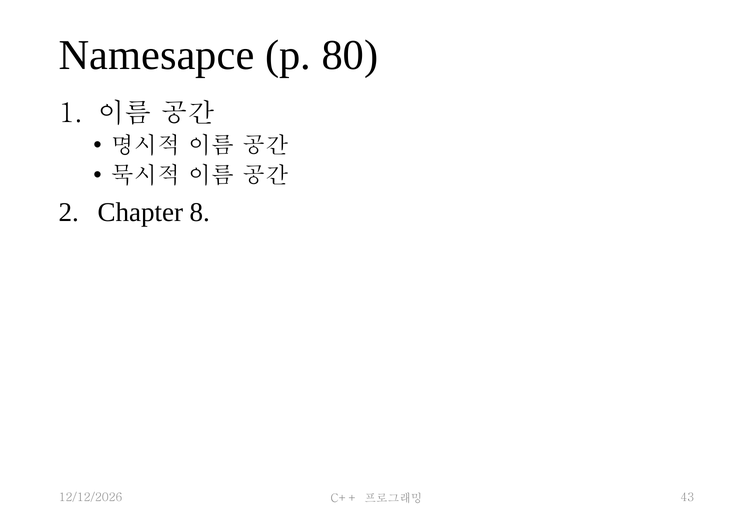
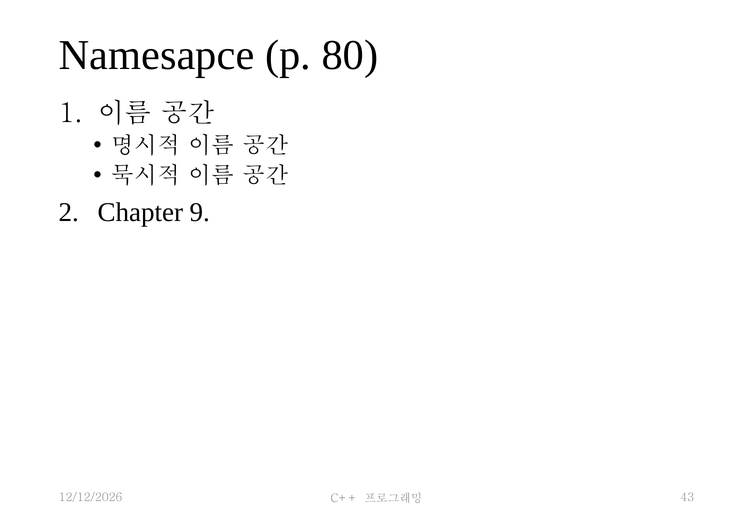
8: 8 -> 9 (200, 212)
